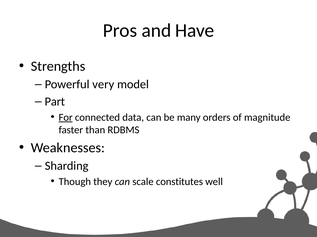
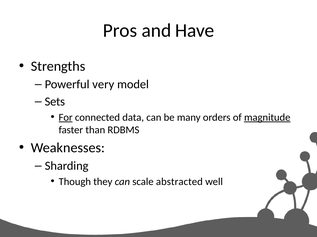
Part: Part -> Sets (55, 102)
magnitude underline: none -> present (267, 118)
constitutes: constitutes -> abstracted (179, 182)
